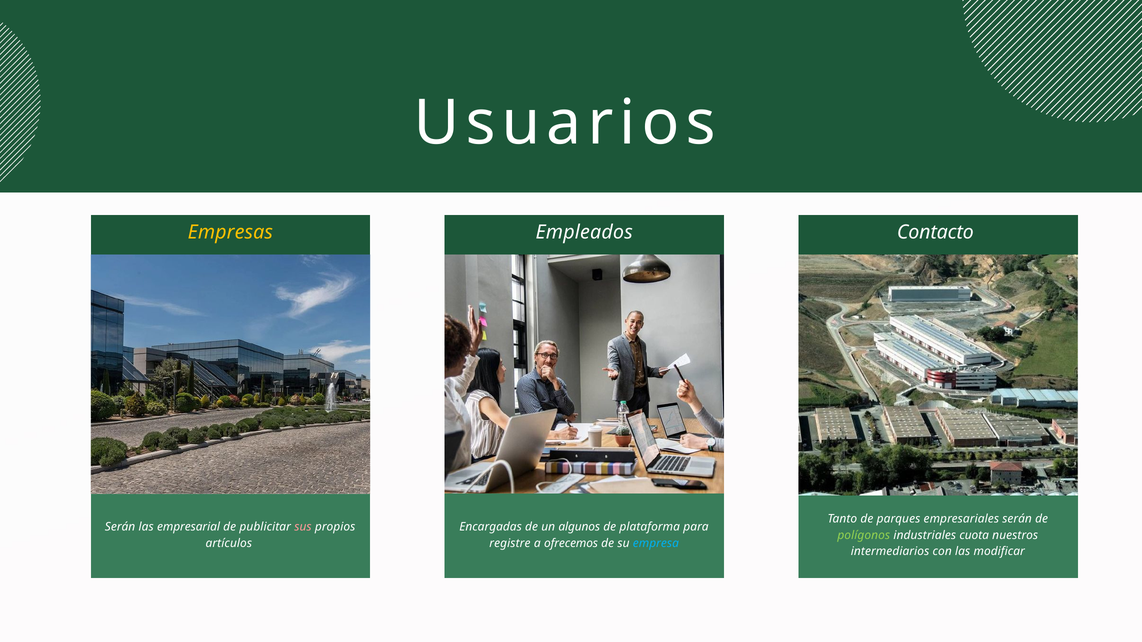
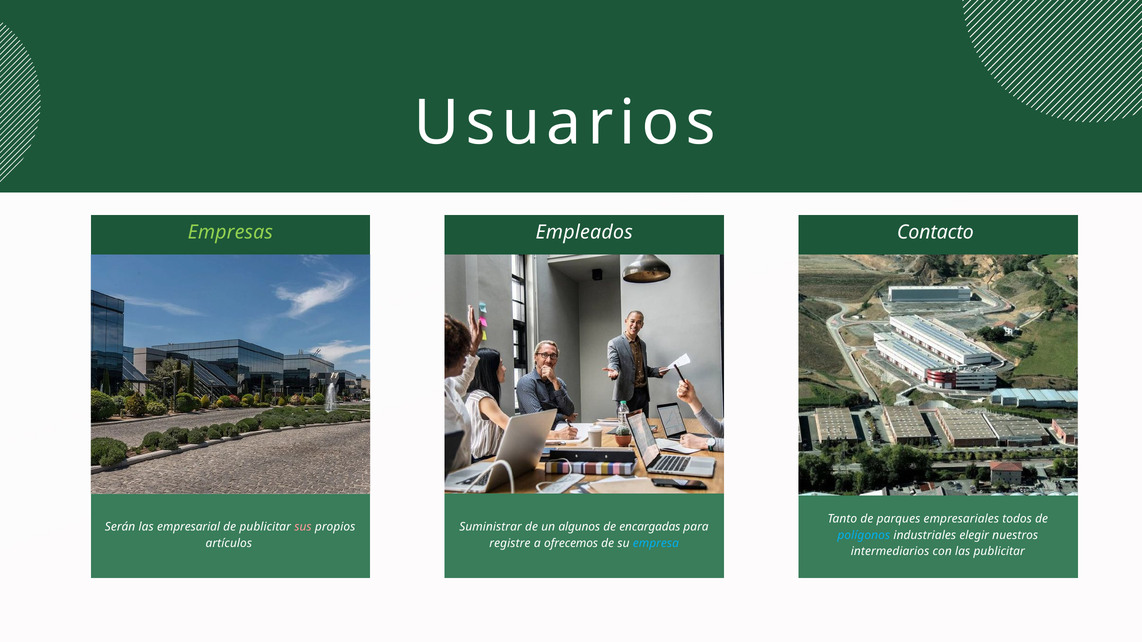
Empresas colour: yellow -> light green (230, 232)
empresariales serán: serán -> todos (1017, 519)
Encargadas: Encargadas -> Suministrar (491, 527)
plataforma: plataforma -> encargadas (650, 527)
polígonos colour: light green -> light blue (864, 535)
cuota: cuota -> elegir (974, 535)
las modificar: modificar -> publicitar (999, 552)
